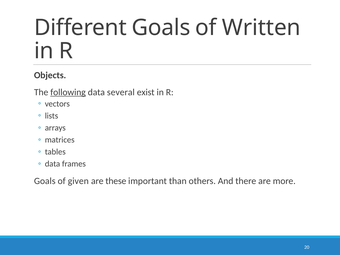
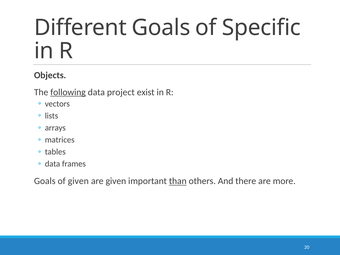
Written: Written -> Specific (261, 28)
several: several -> project (121, 92)
are these: these -> given (116, 181)
than underline: none -> present (178, 181)
